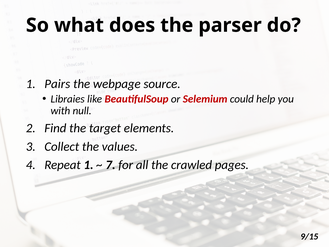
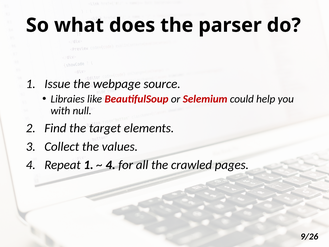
Pairs: Pairs -> Issue (57, 84)
7: 7 -> 4 (111, 165)
9/15: 9/15 -> 9/26 (309, 236)
